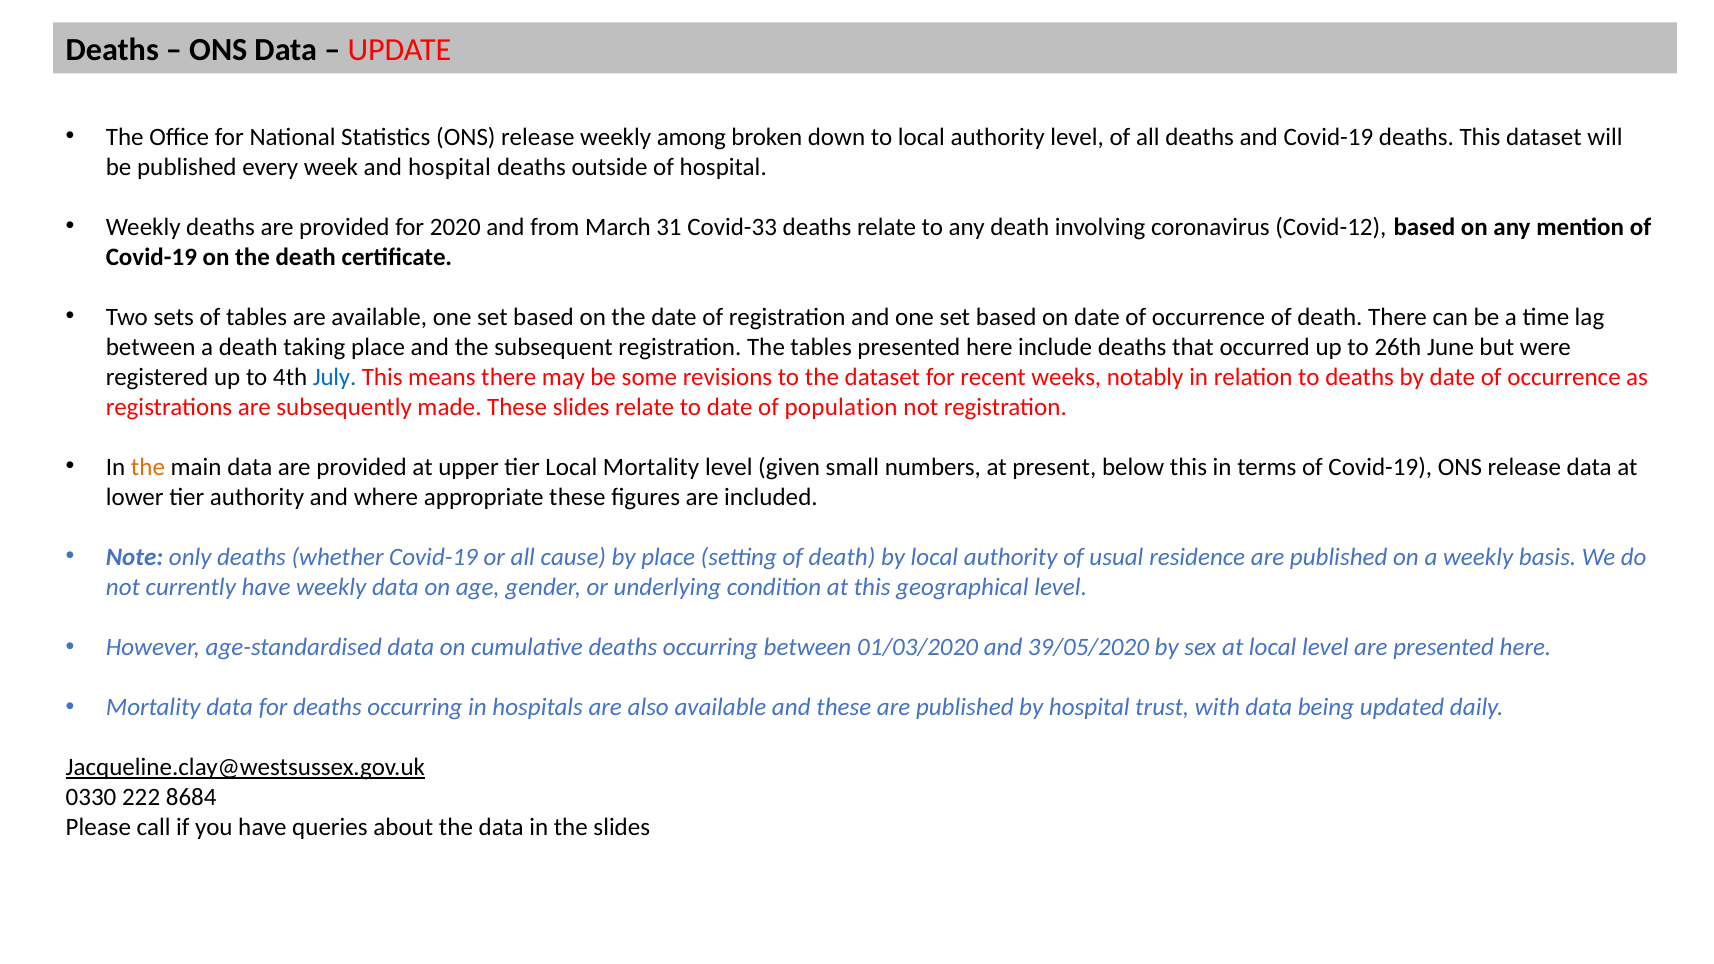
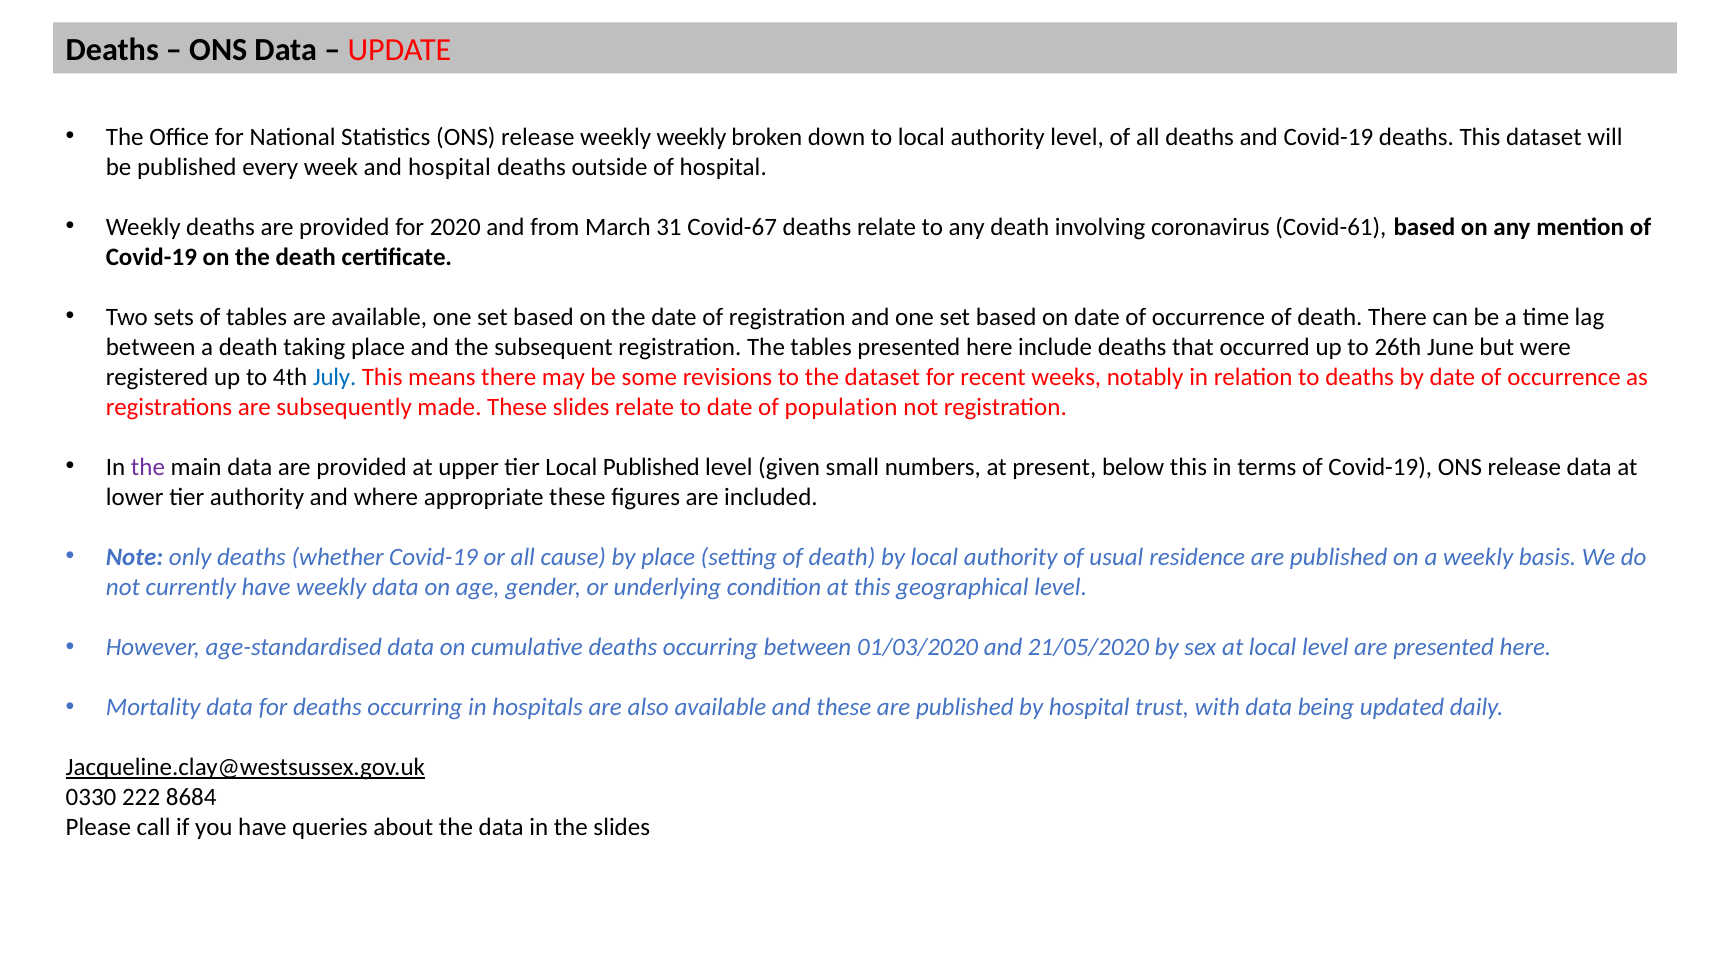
weekly among: among -> weekly (691, 137)
Covid-33: Covid-33 -> Covid-67 (732, 227)
Covid-12: Covid-12 -> Covid-61 (1331, 227)
the colour: orange -> purple (148, 467)
Local Mortality: Mortality -> Published (651, 467)
39/05/2020: 39/05/2020 -> 21/05/2020 (1088, 647)
